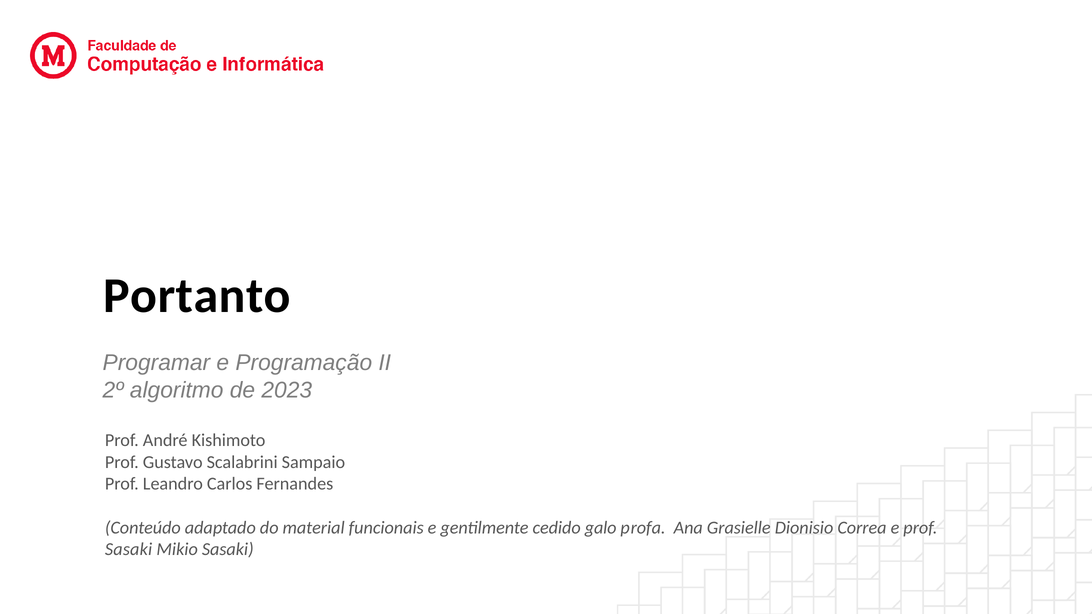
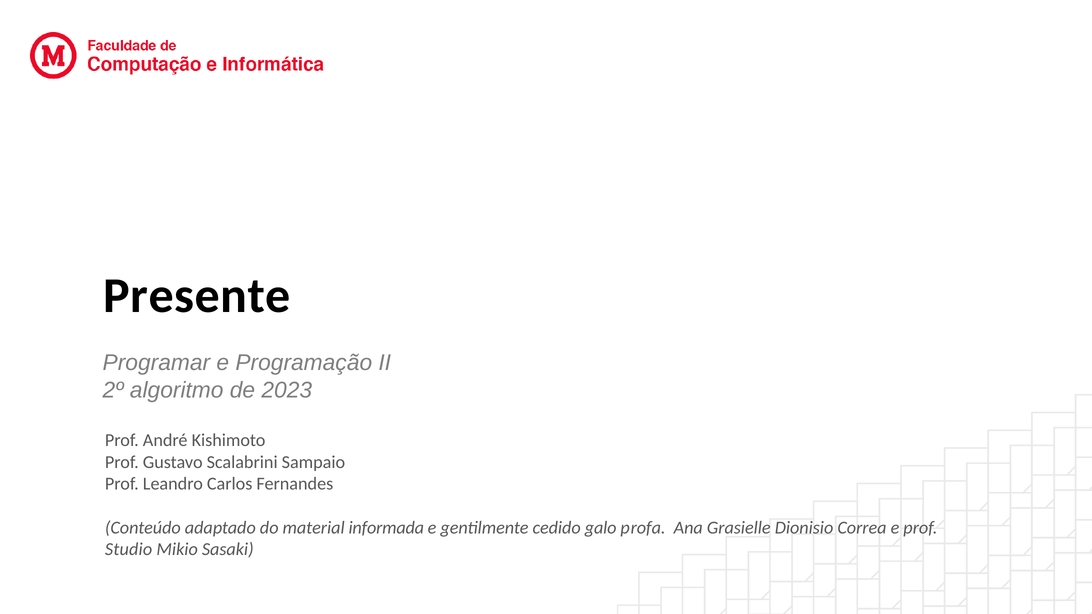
Portanto: Portanto -> Presente (197, 296)
funcionais: funcionais -> informada (386, 528)
Sasaki: Sasaki -> Studio (129, 550)
